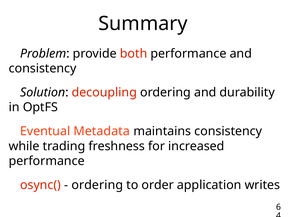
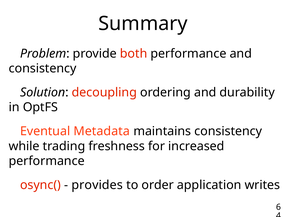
ordering: ordering -> provides (97, 185)
